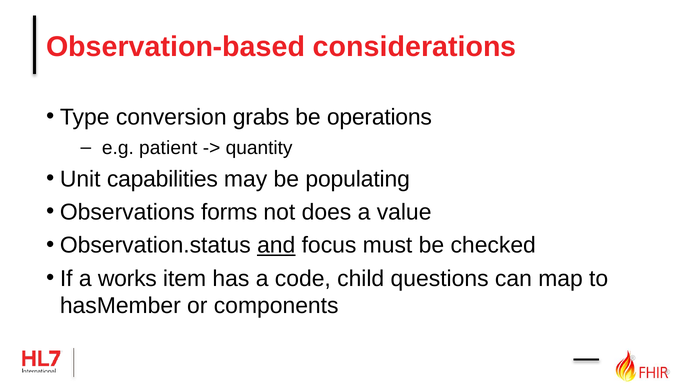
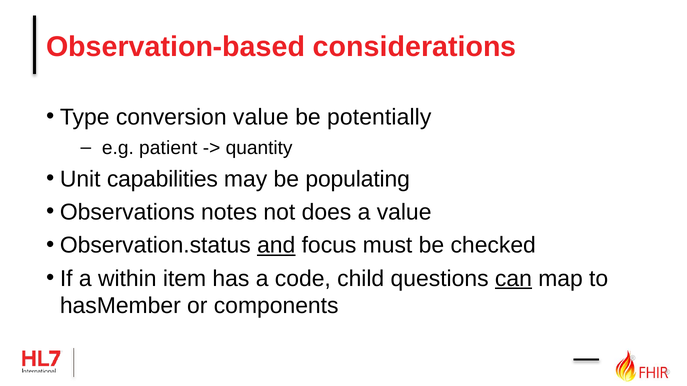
conversion grabs: grabs -> value (261, 117)
operations: operations -> potentially (379, 117)
forms: forms -> notes (229, 212)
works: works -> within (127, 279)
can underline: none -> present (513, 279)
